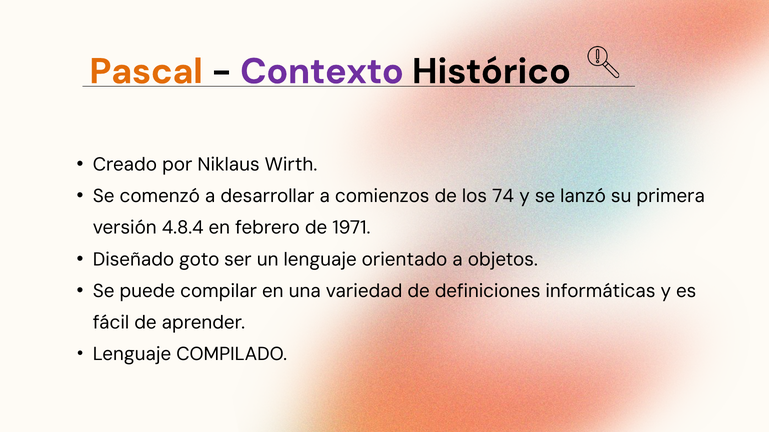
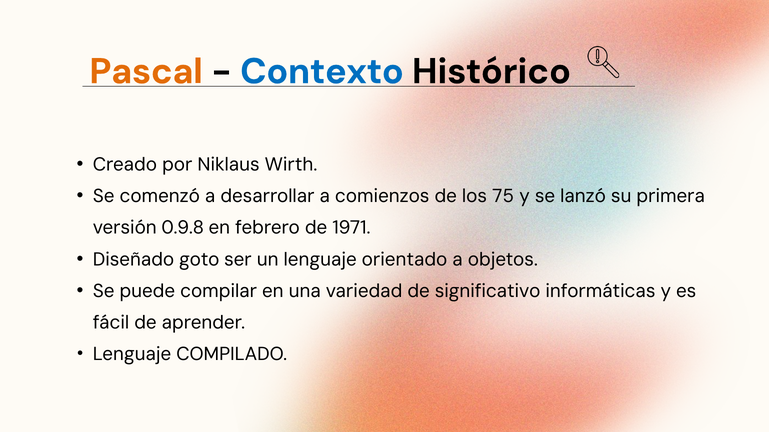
Contexto colour: purple -> blue (322, 71)
74: 74 -> 75 (503, 196)
4.8.4: 4.8.4 -> 0.9.8 (183, 228)
definiciones: definiciones -> significativo (488, 291)
